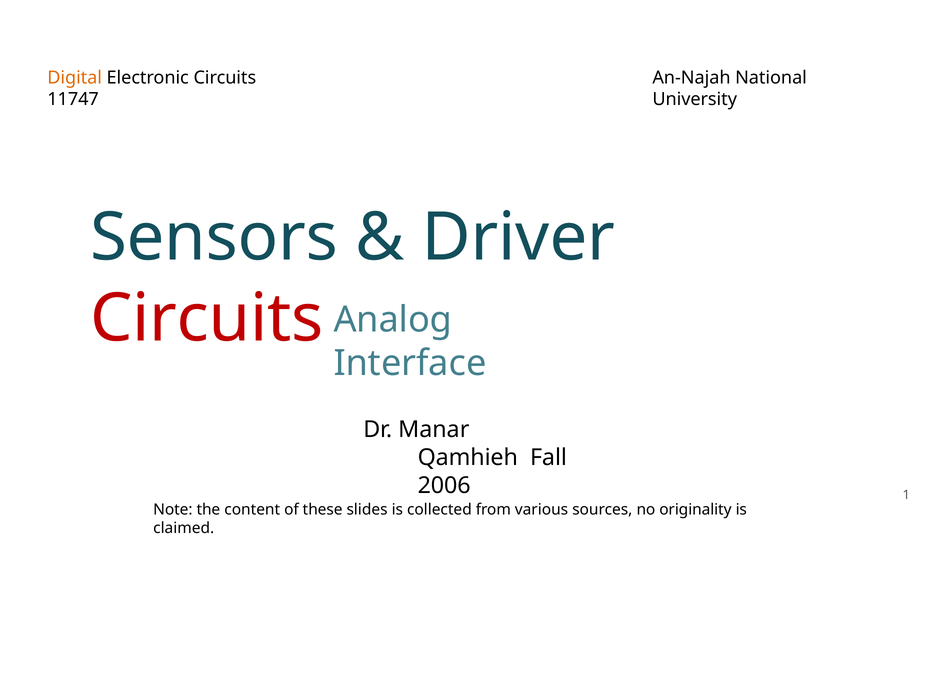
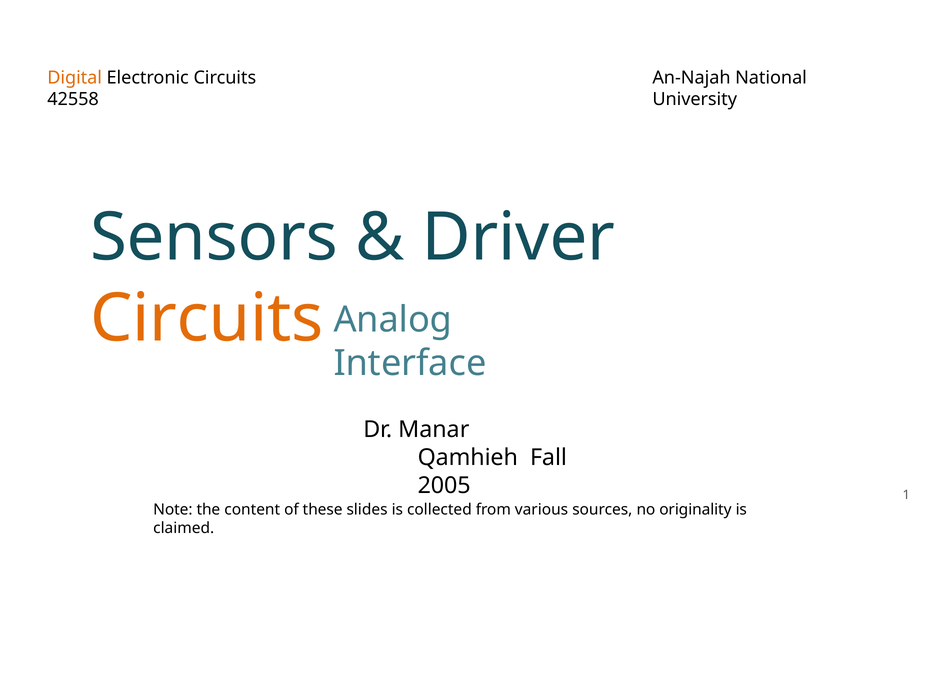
11747: 11747 -> 42558 (73, 99)
Circuits colour: red -> orange (207, 319)
2006: 2006 -> 2005 (444, 486)
